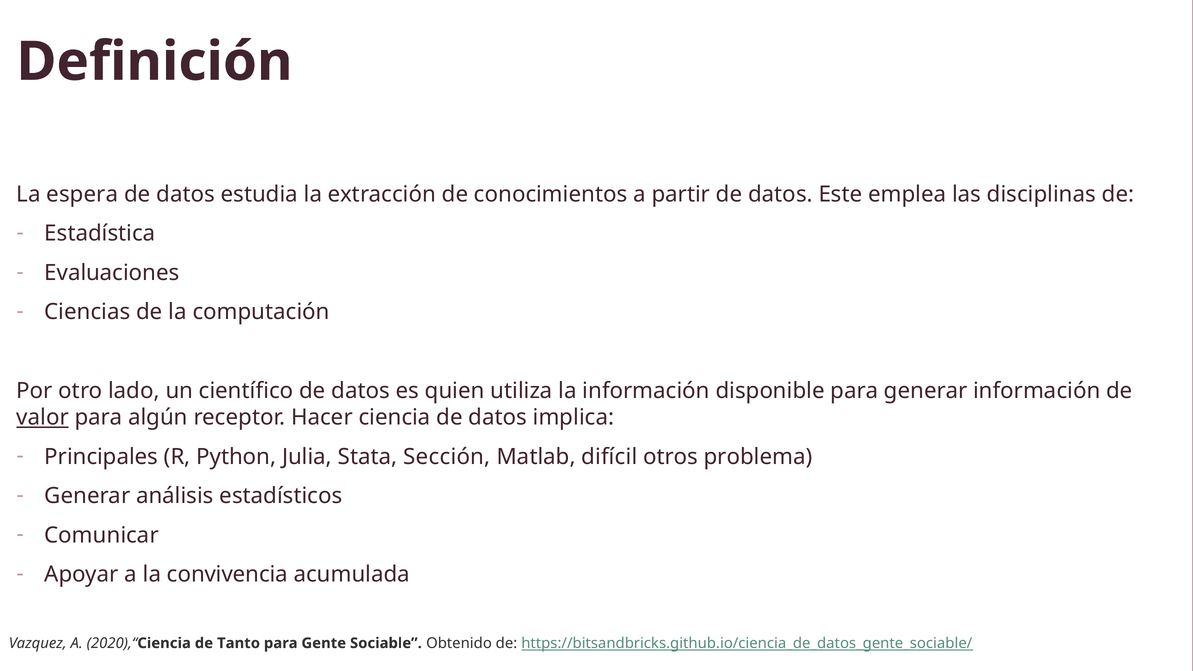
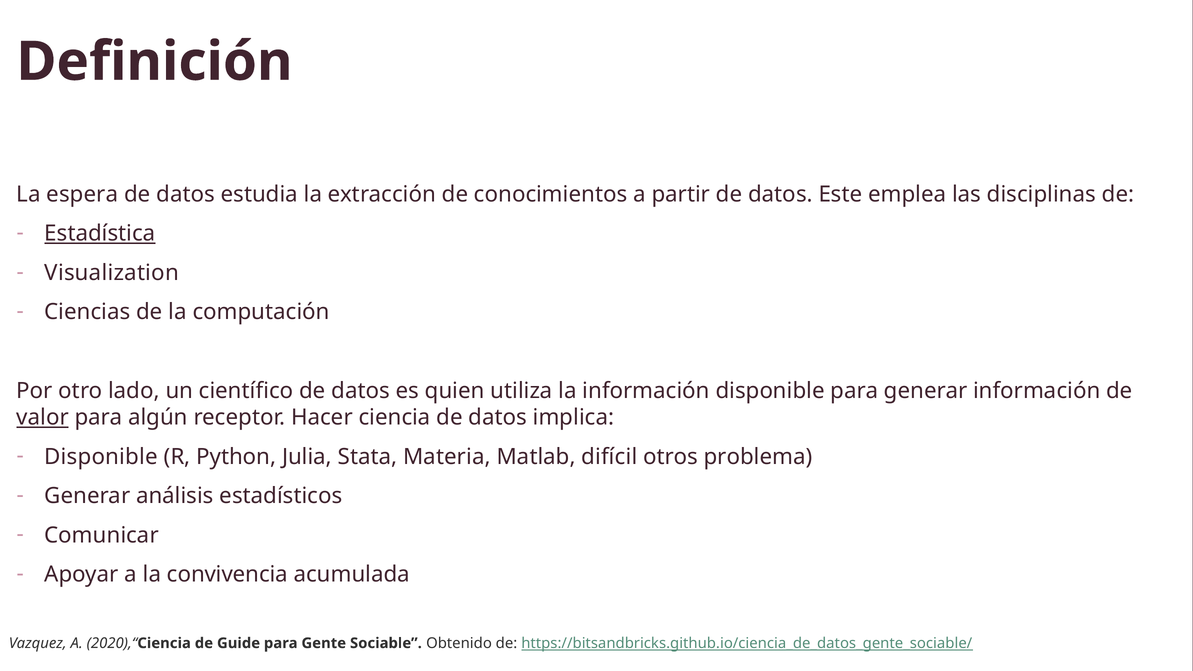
Estadística underline: none -> present (100, 234)
Evaluaciones: Evaluaciones -> Visualization (112, 273)
Principales: Principales -> Disponible (101, 457)
Sección: Sección -> Materia (447, 457)
Tanto: Tanto -> Guide (239, 643)
